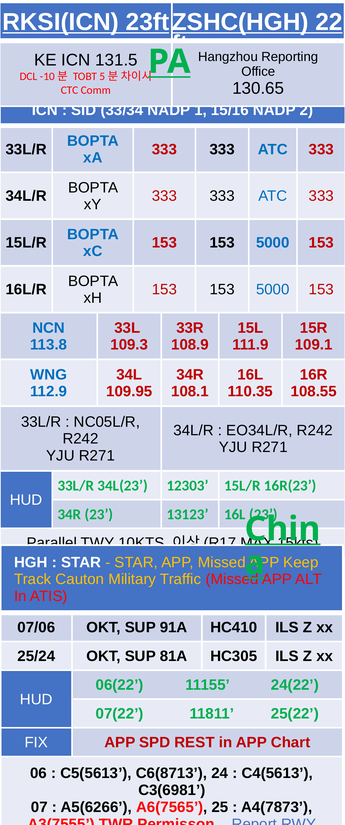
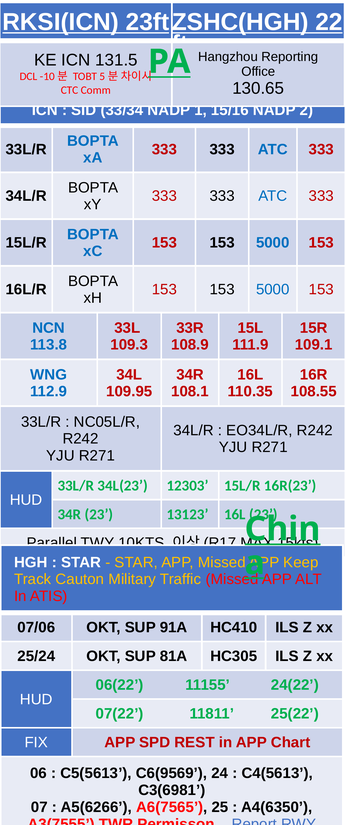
C6(8713: C6(8713 -> C6(9569 (171, 774)
A4(7873: A4(7873 -> A4(6350 (277, 808)
